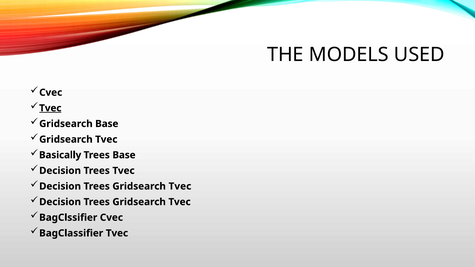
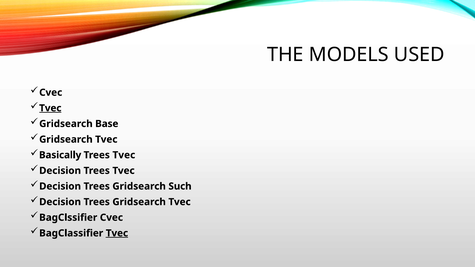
Base: Base -> Tvec (124, 155)
Tvec: Tvec -> Such (180, 186)
Tvec underline: none -> present (117, 233)
